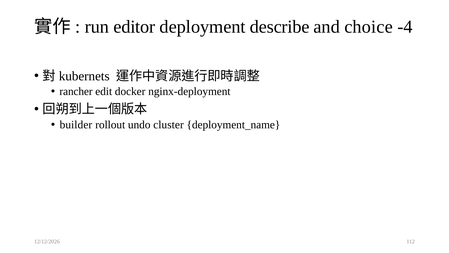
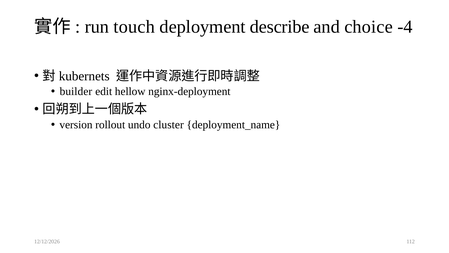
editor: editor -> touch (134, 27)
rancher: rancher -> builder (76, 91)
docker: docker -> hellow (130, 91)
builder: builder -> version (76, 125)
